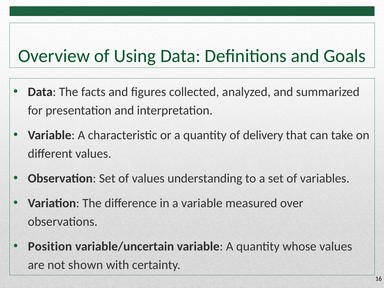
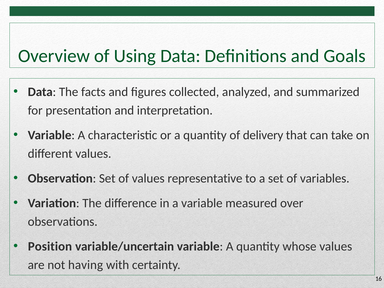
understanding: understanding -> representative (205, 178)
shown: shown -> having (86, 265)
